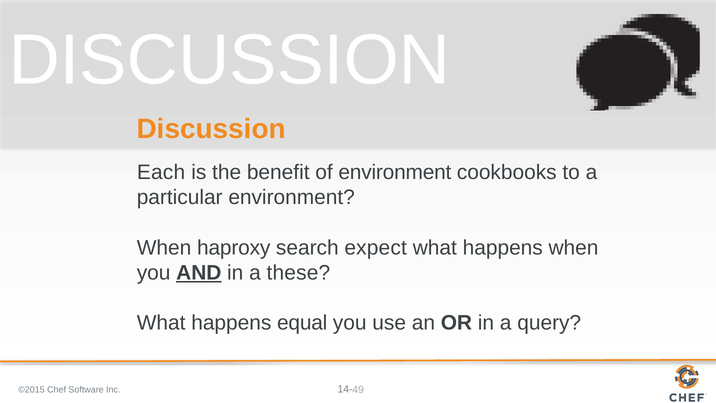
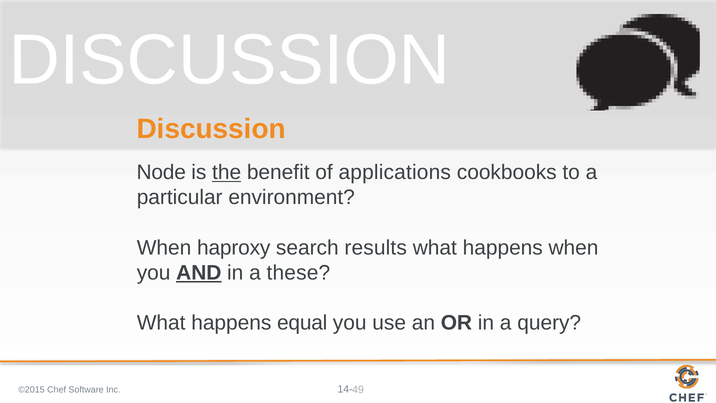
Each: Each -> Node (161, 172)
the underline: none -> present (227, 172)
of environment: environment -> applications (395, 172)
expect: expect -> results (376, 248)
